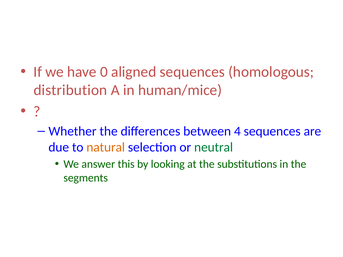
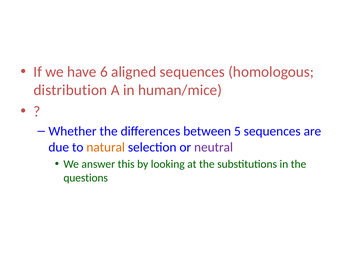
0: 0 -> 6 (104, 72)
4: 4 -> 5 (237, 131)
neutral colour: green -> purple (214, 147)
segments: segments -> questions (86, 178)
